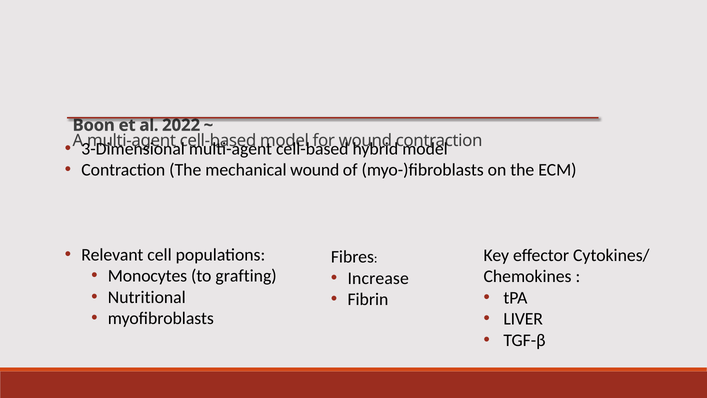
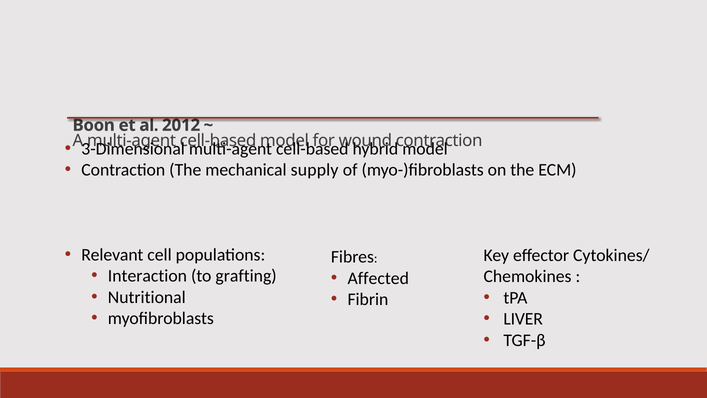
2022: 2022 -> 2012 (181, 125)
mechanical wound: wound -> supply (315, 170)
Monocytes: Monocytes -> Interaction (147, 276)
Increase: Increase -> Affected (378, 278)
